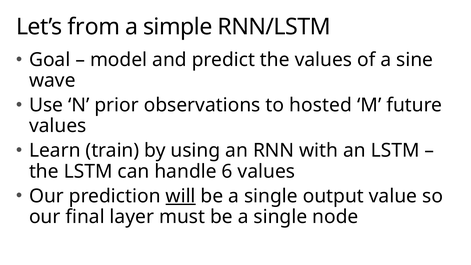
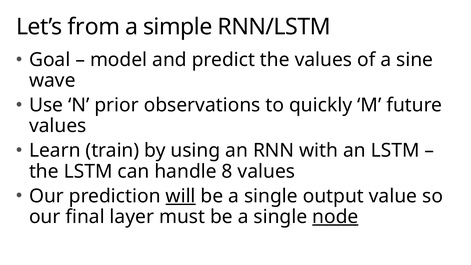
hosted: hosted -> quickly (321, 105)
6: 6 -> 8 (227, 171)
node underline: none -> present (335, 217)
